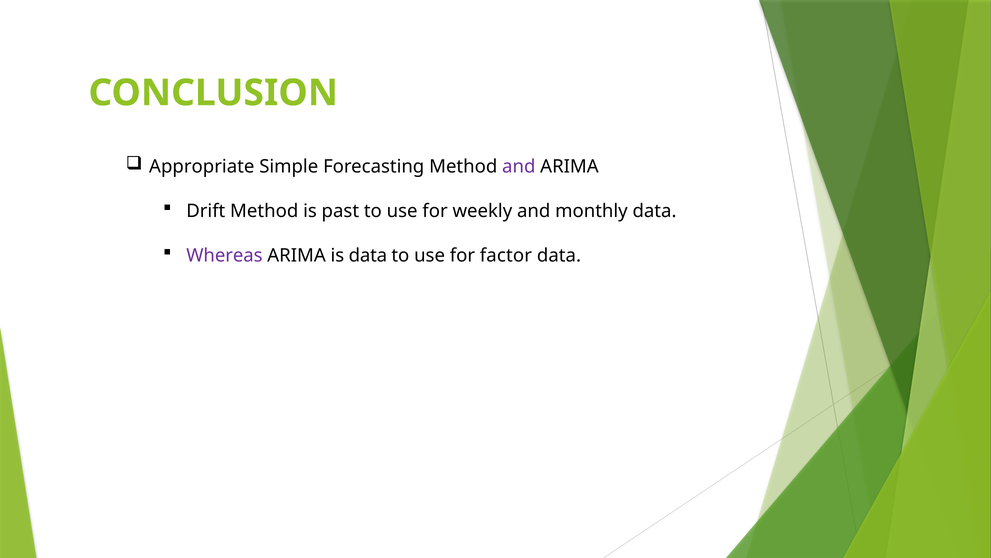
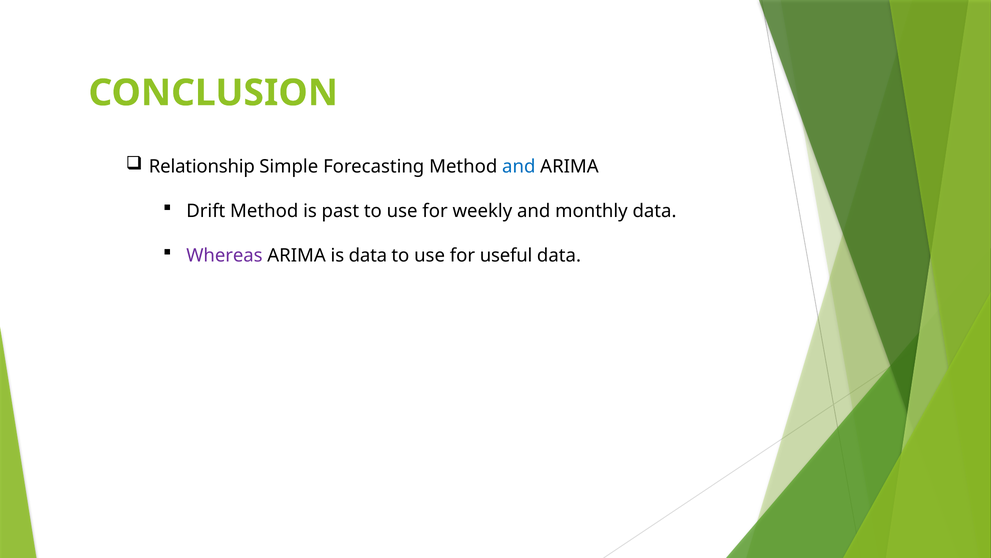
Appropriate: Appropriate -> Relationship (202, 166)
and colour: purple -> blue (519, 166)
factor: factor -> useful (506, 256)
